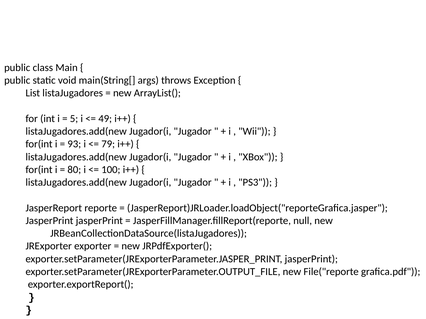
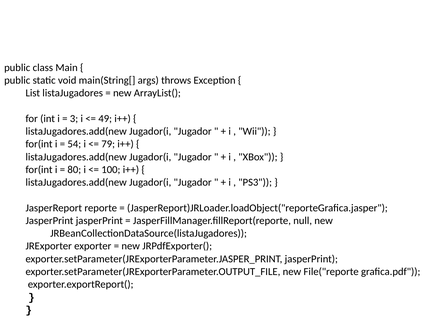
5: 5 -> 3 (74, 119)
93: 93 -> 54 (74, 144)
